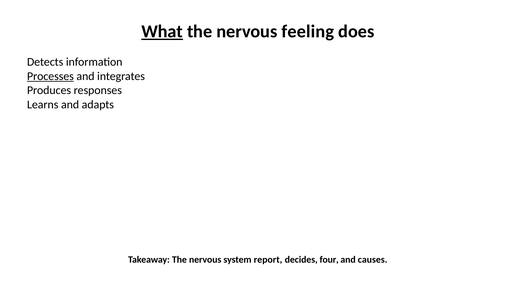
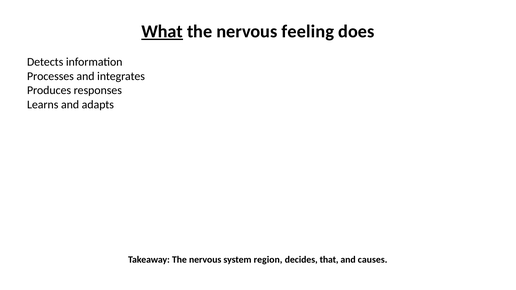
Processes underline: present -> none (50, 76)
report: report -> region (268, 260)
four: four -> that (329, 260)
